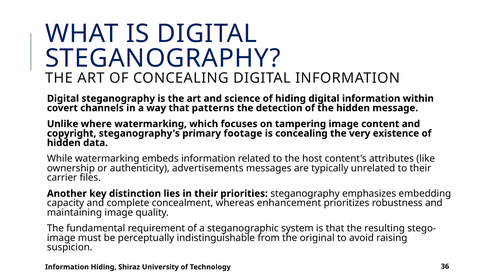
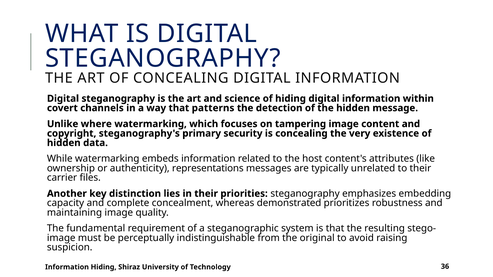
footage: footage -> security (243, 134)
advertisements: advertisements -> representations (208, 168)
enhancement: enhancement -> demonstrated (289, 203)
